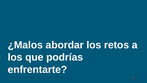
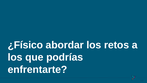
¿Malos: ¿Malos -> ¿Físico (25, 45)
